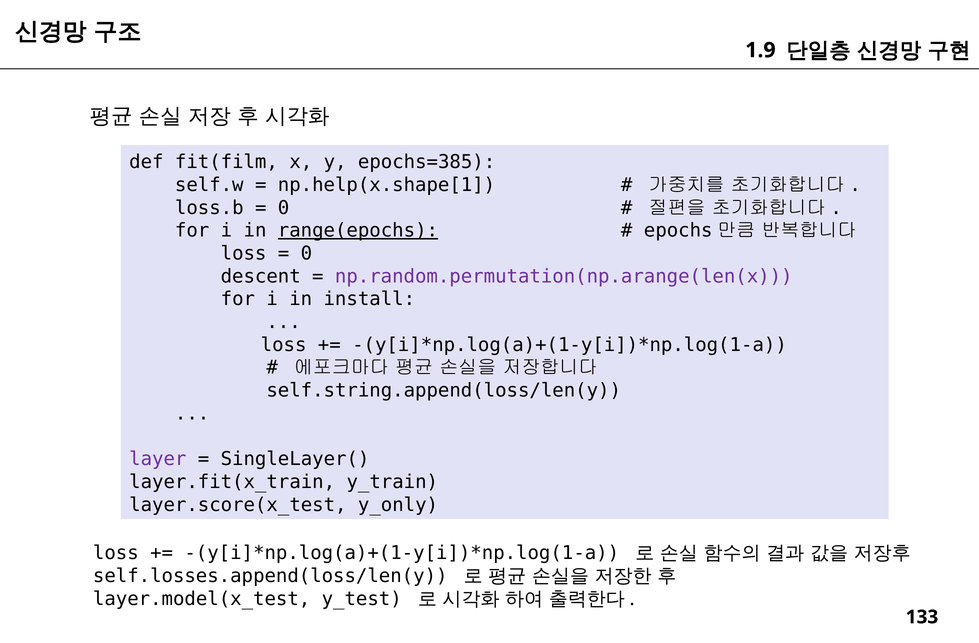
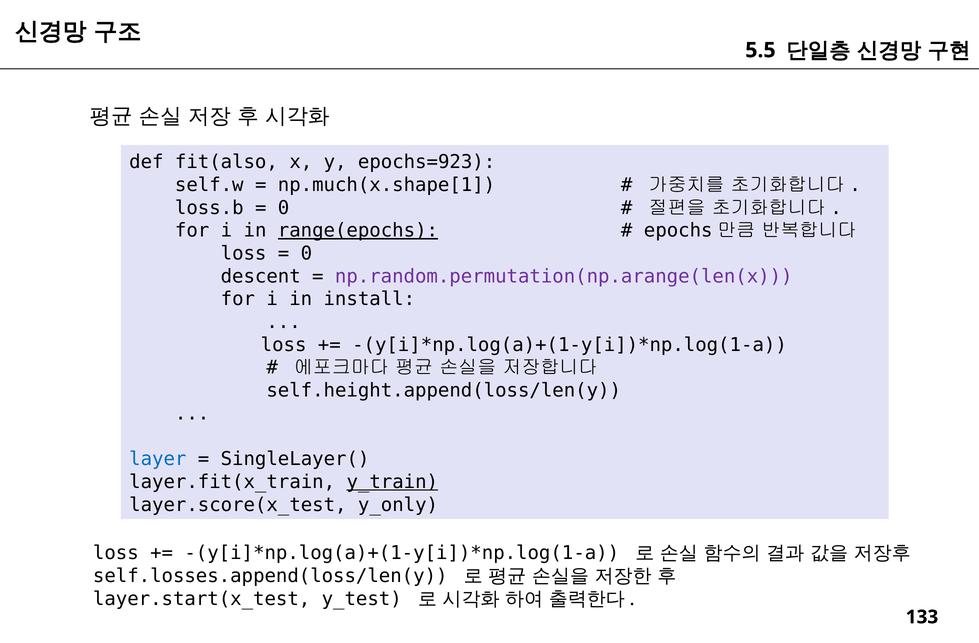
1.9: 1.9 -> 5.5 (760, 50)
fit(film: fit(film -> fit(also (226, 162)
epochs=385: epochs=385 -> epochs=923 (427, 162)
np.help(x.shape[1: np.help(x.shape[1 -> np.much(x.shape[1 (387, 185)
self.string.append(loss/len(y: self.string.append(loss/len(y -> self.height.append(loss/len(y (444, 391)
layer colour: purple -> blue (158, 459)
y_train underline: none -> present (392, 482)
layer.model(x_test: layer.model(x_test -> layer.start(x_test (202, 599)
